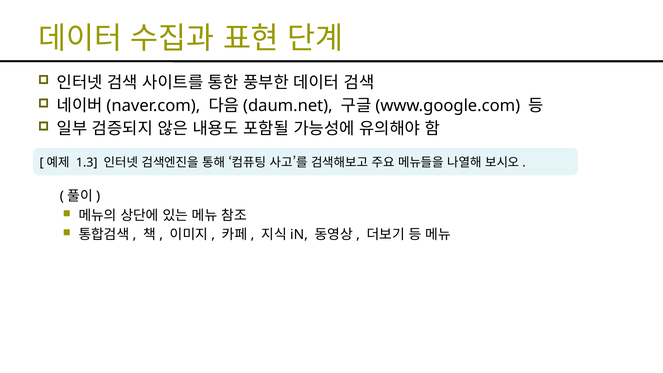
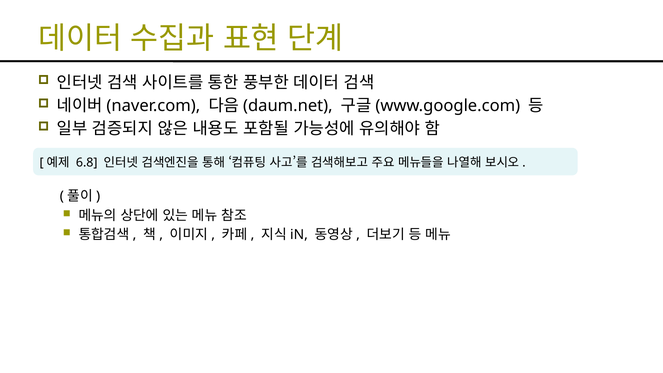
1.3: 1.3 -> 6.8 (87, 162)
